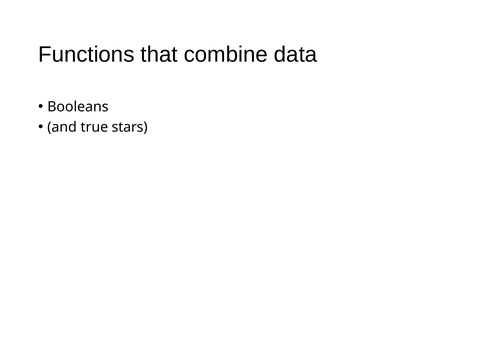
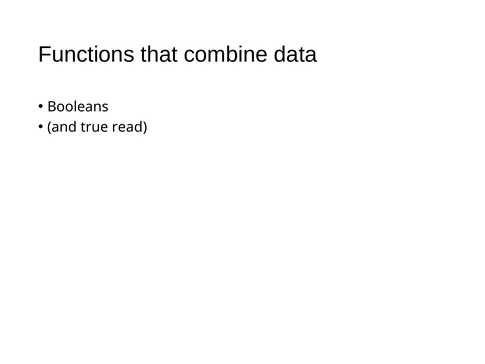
stars: stars -> read (129, 127)
